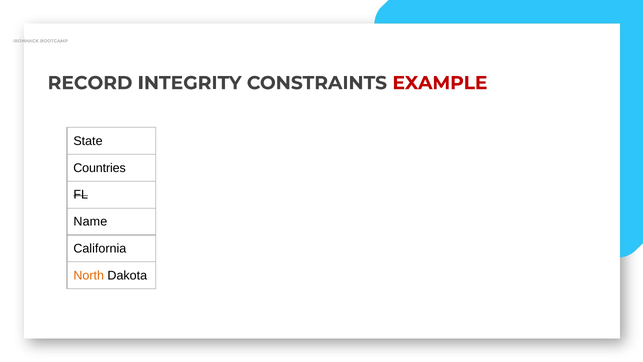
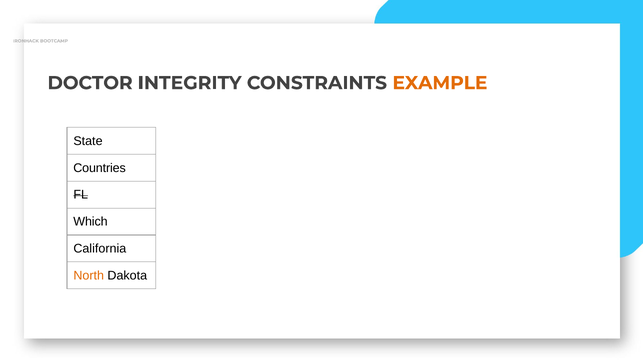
RECORD: RECORD -> DOCTOR (90, 83)
EXAMPLE colour: red -> orange (440, 83)
Name: Name -> Which (90, 222)
